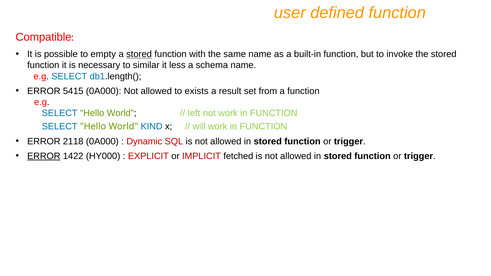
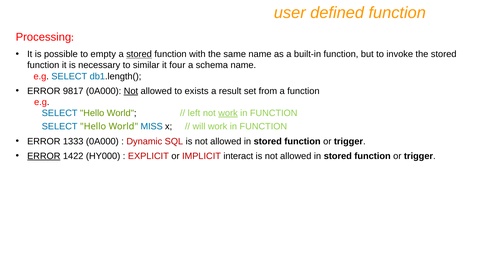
Compatible: Compatible -> Processing (43, 37)
less: less -> four (177, 65)
5415: 5415 -> 9817 (73, 91)
Not underline: none -> present (131, 91)
work underline: none -> present (228, 113)
KIND: KIND -> MISS (152, 127)
2118: 2118 -> 1333 (73, 141)
fetched: fetched -> interact (238, 156)
